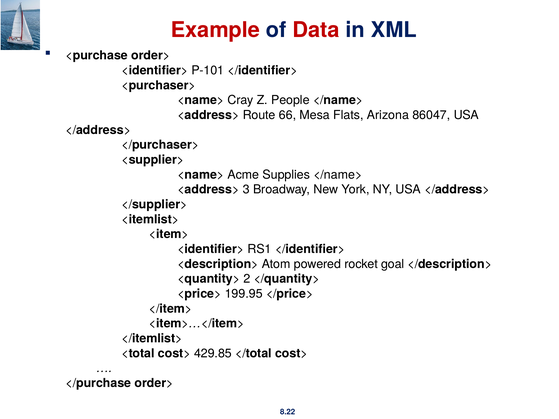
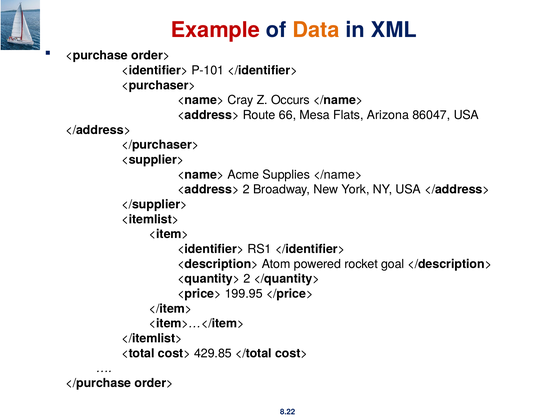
Data colour: red -> orange (316, 30)
People: People -> Occurs (290, 100)
<address> 3: 3 -> 2 (246, 190)
